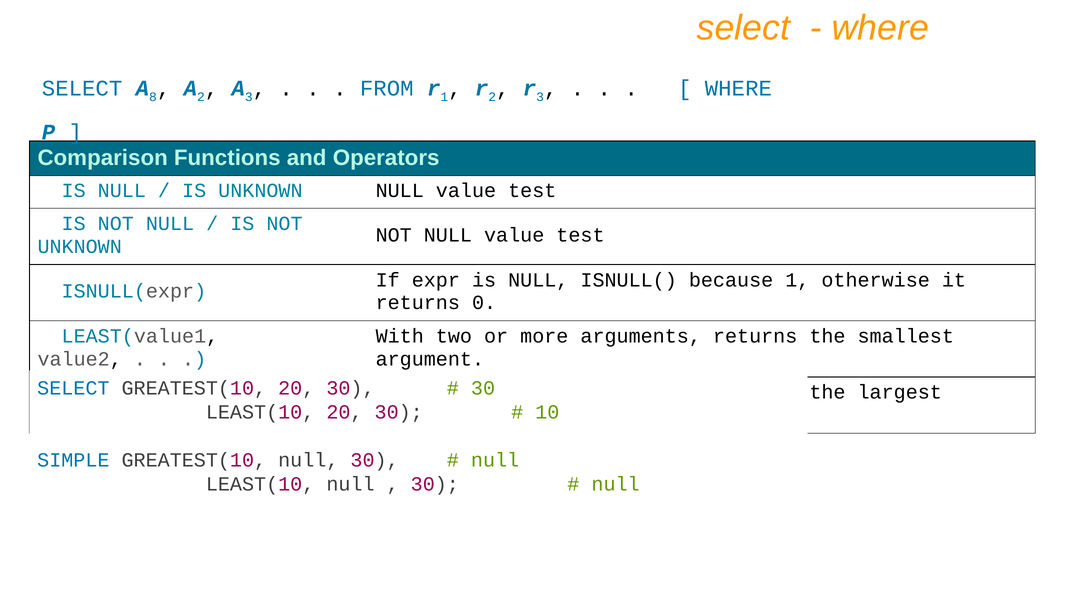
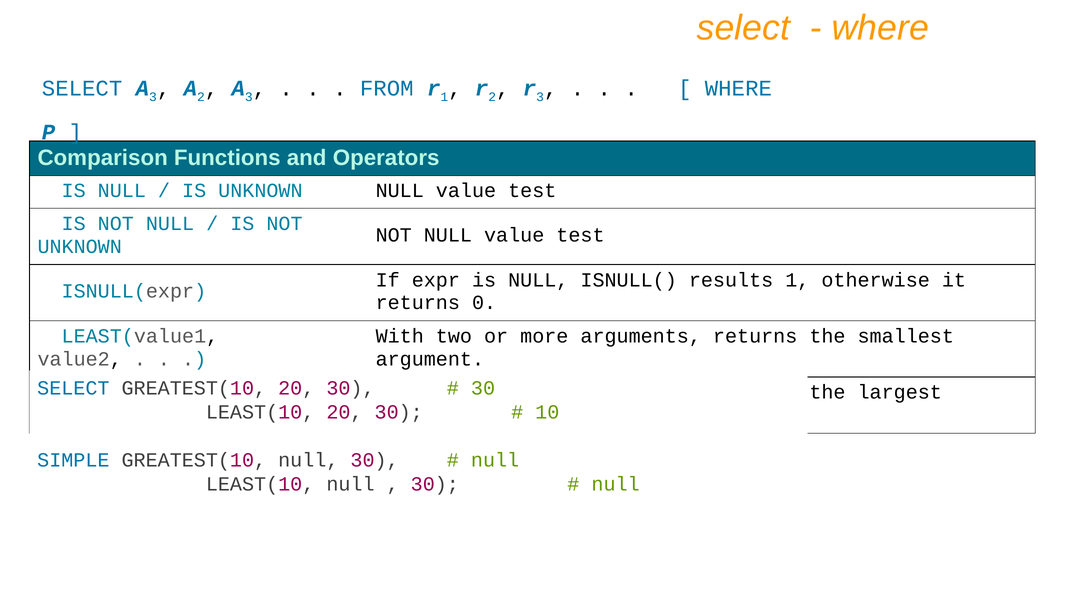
8: 8 -> 3 (153, 97)
because: because -> results (731, 280)
